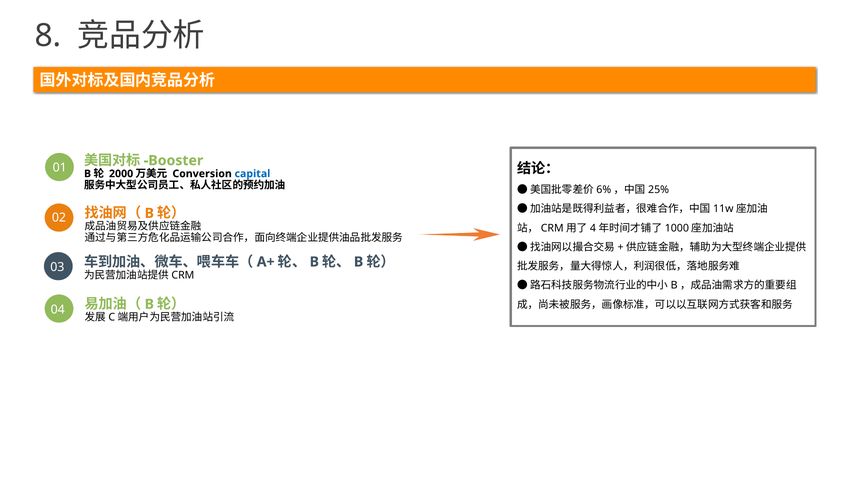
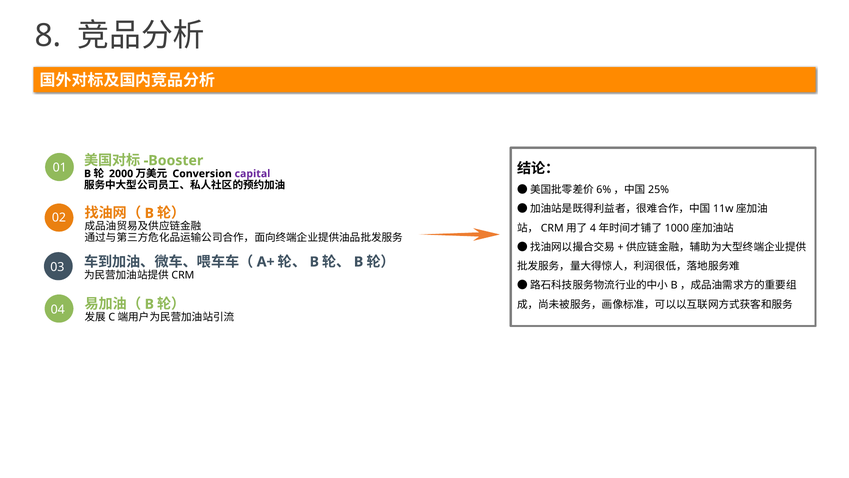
capital colour: blue -> purple (252, 174)
